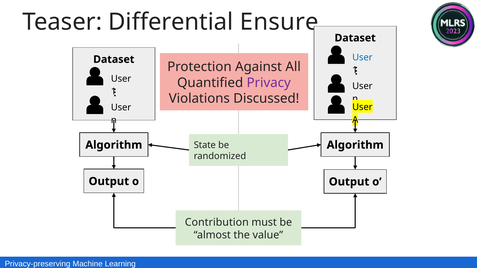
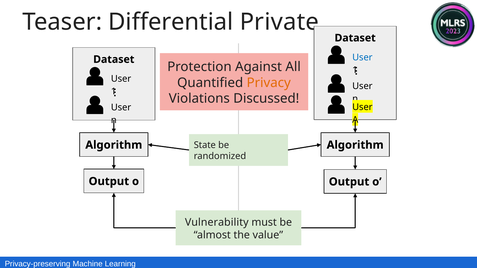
Ensure: Ensure -> Private (279, 22)
Privacy colour: purple -> orange (269, 83)
Contribution: Contribution -> Vulnerability (217, 223)
